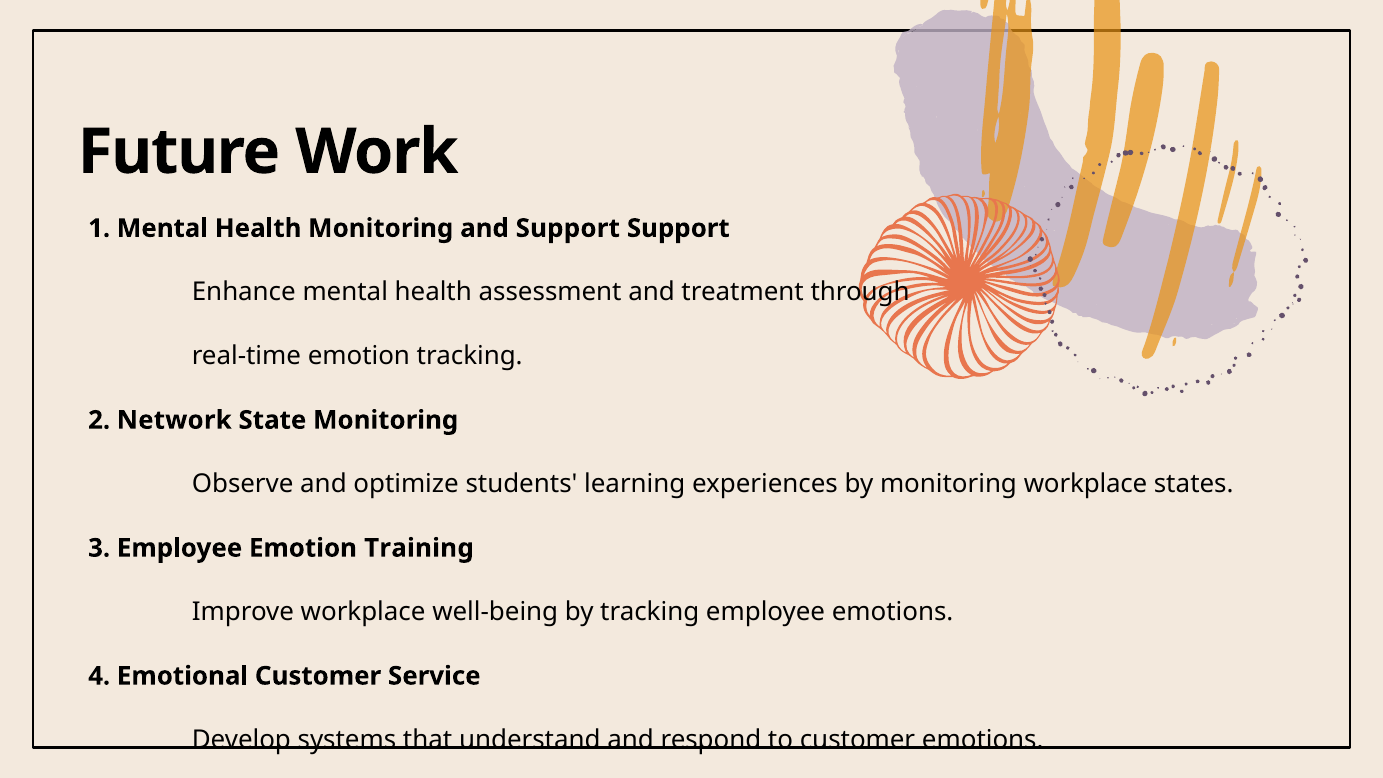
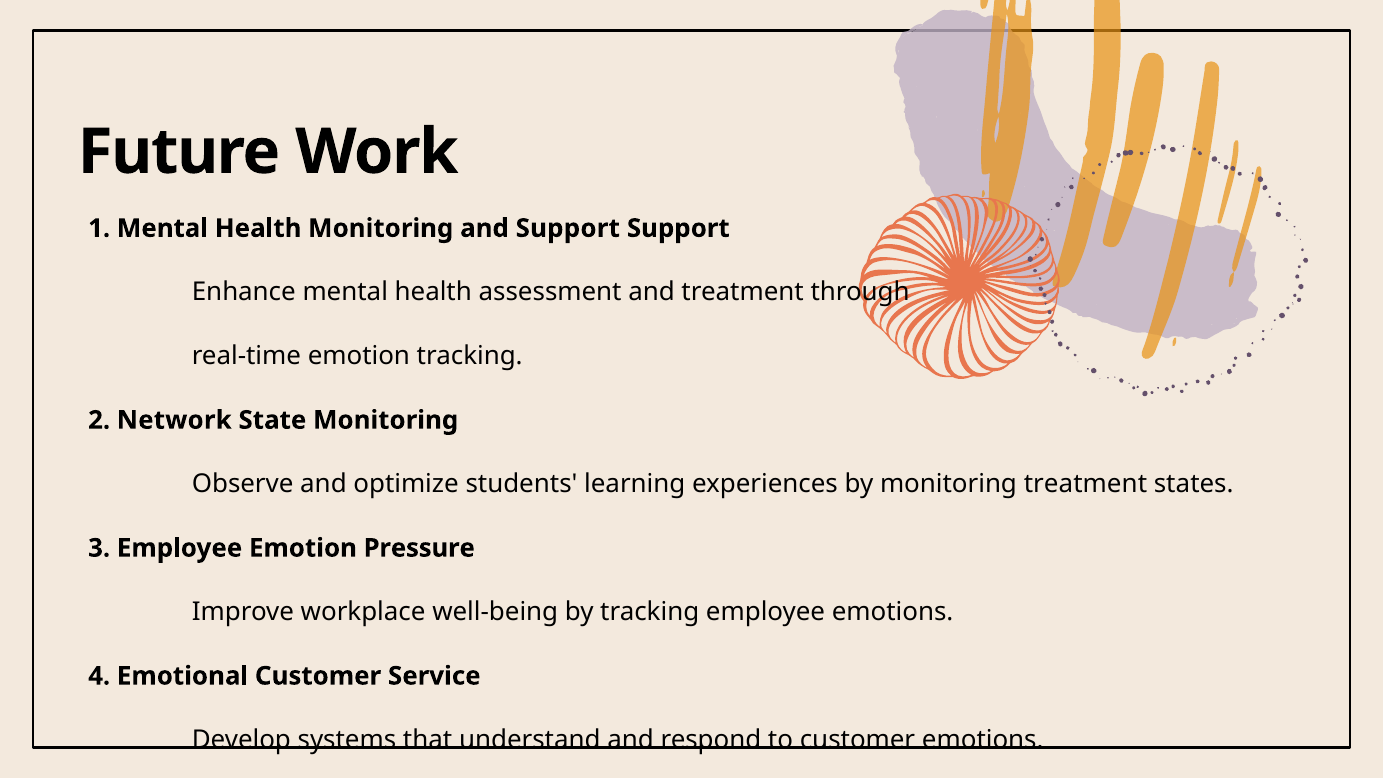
monitoring workplace: workplace -> treatment (1085, 484)
Training: Training -> Pressure (419, 548)
